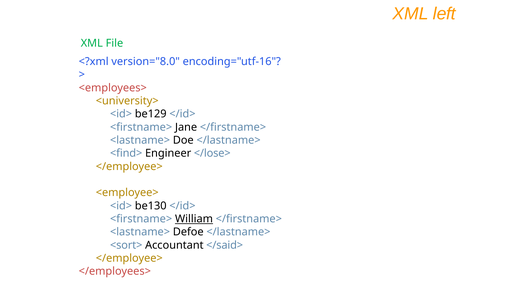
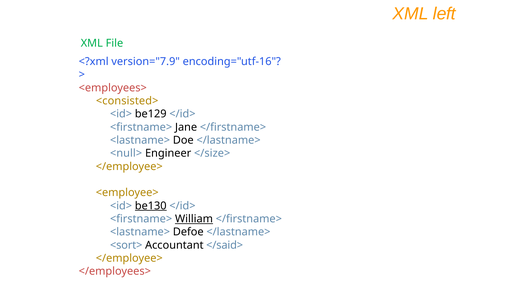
version="8.0: version="8.0 -> version="7.9 (146, 62)
<university>: <university> -> <consisted> (127, 101)
<find>: <find> -> <null> (126, 153)
</lose>: </lose> -> </size> (212, 153)
be130 underline: none -> present (151, 206)
